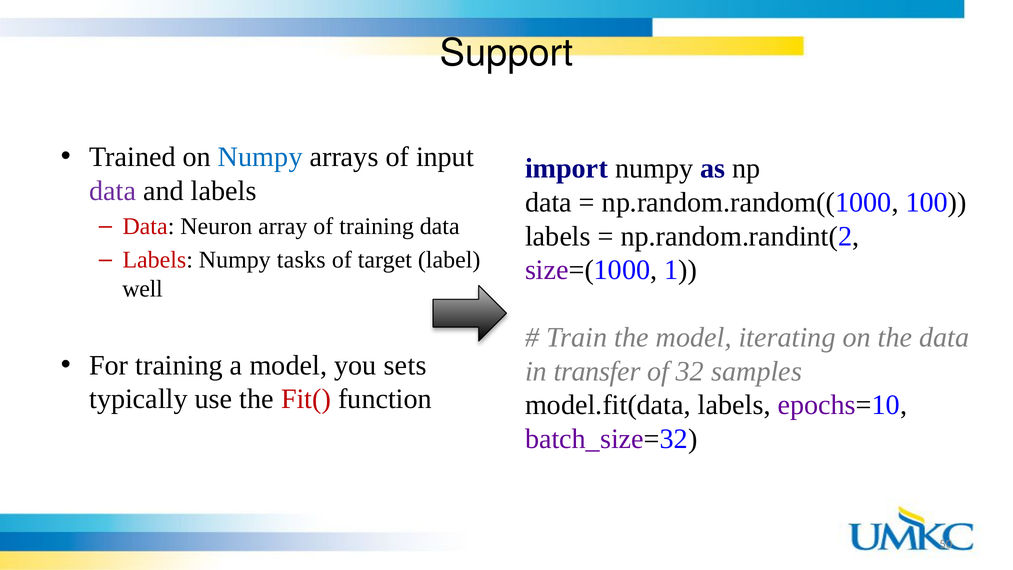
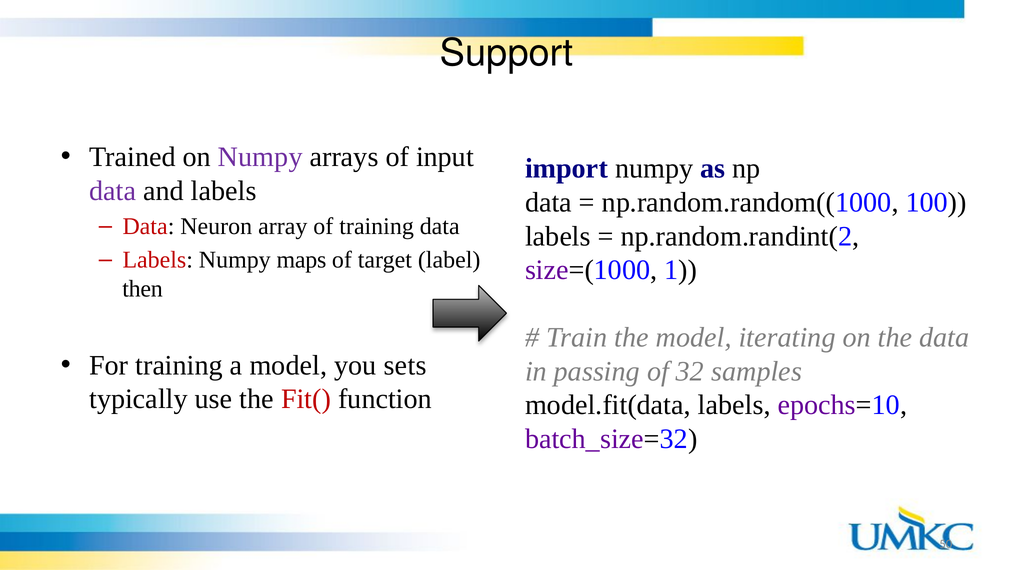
Numpy colour: blue -> purple (260, 157)
tasks: tasks -> maps (301, 260)
well: well -> then (143, 289)
transfer: transfer -> passing (597, 371)
